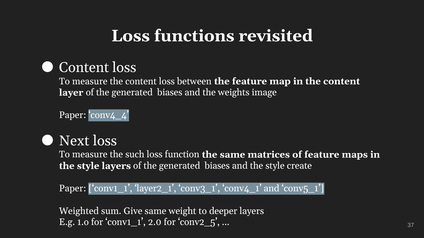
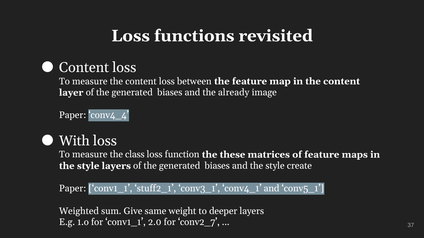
weights: weights -> already (234, 93)
Next: Next -> With (74, 141)
such: such -> class (135, 155)
the same: same -> these (232, 155)
layer2_1: layer2_1 -> stuff2_1 (155, 189)
conv2_5: conv2_5 -> conv2_7 (199, 223)
